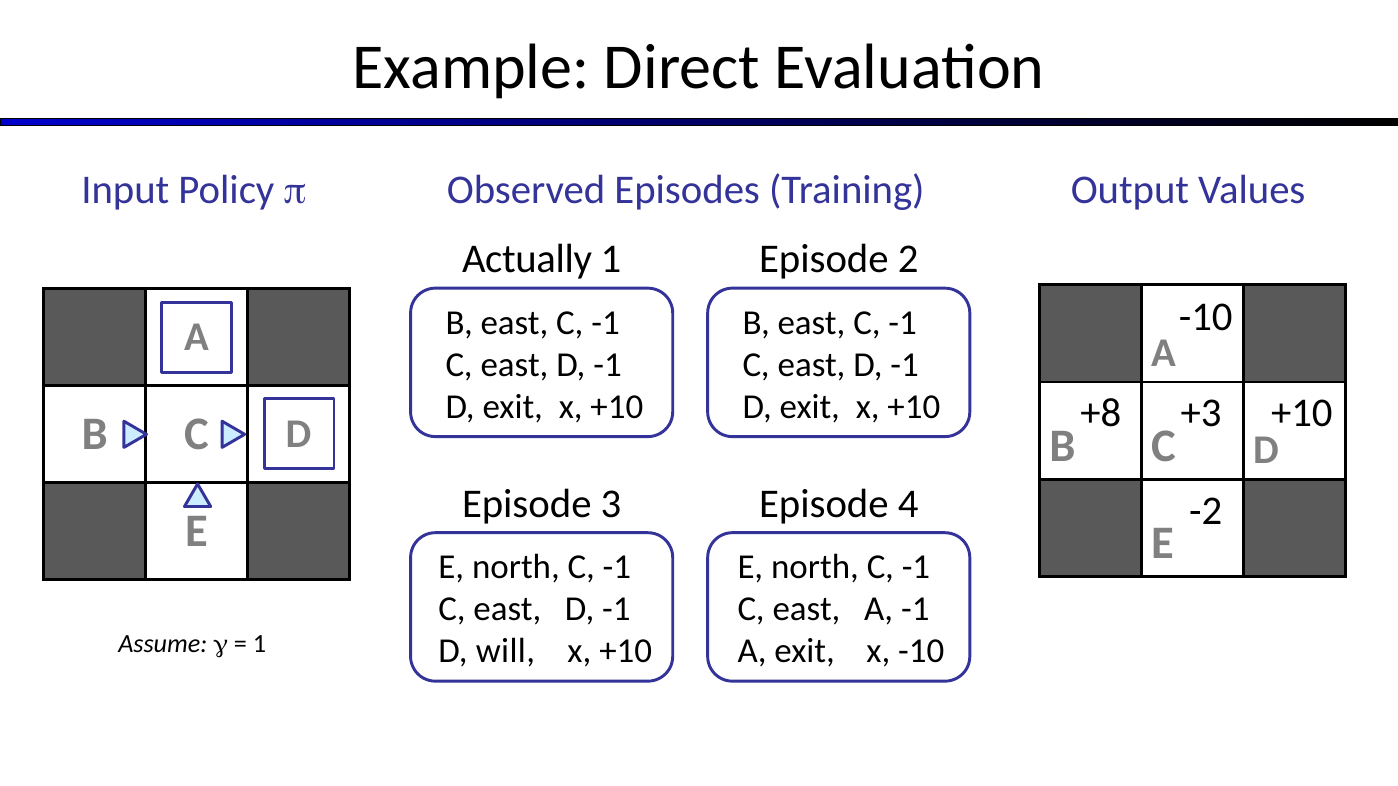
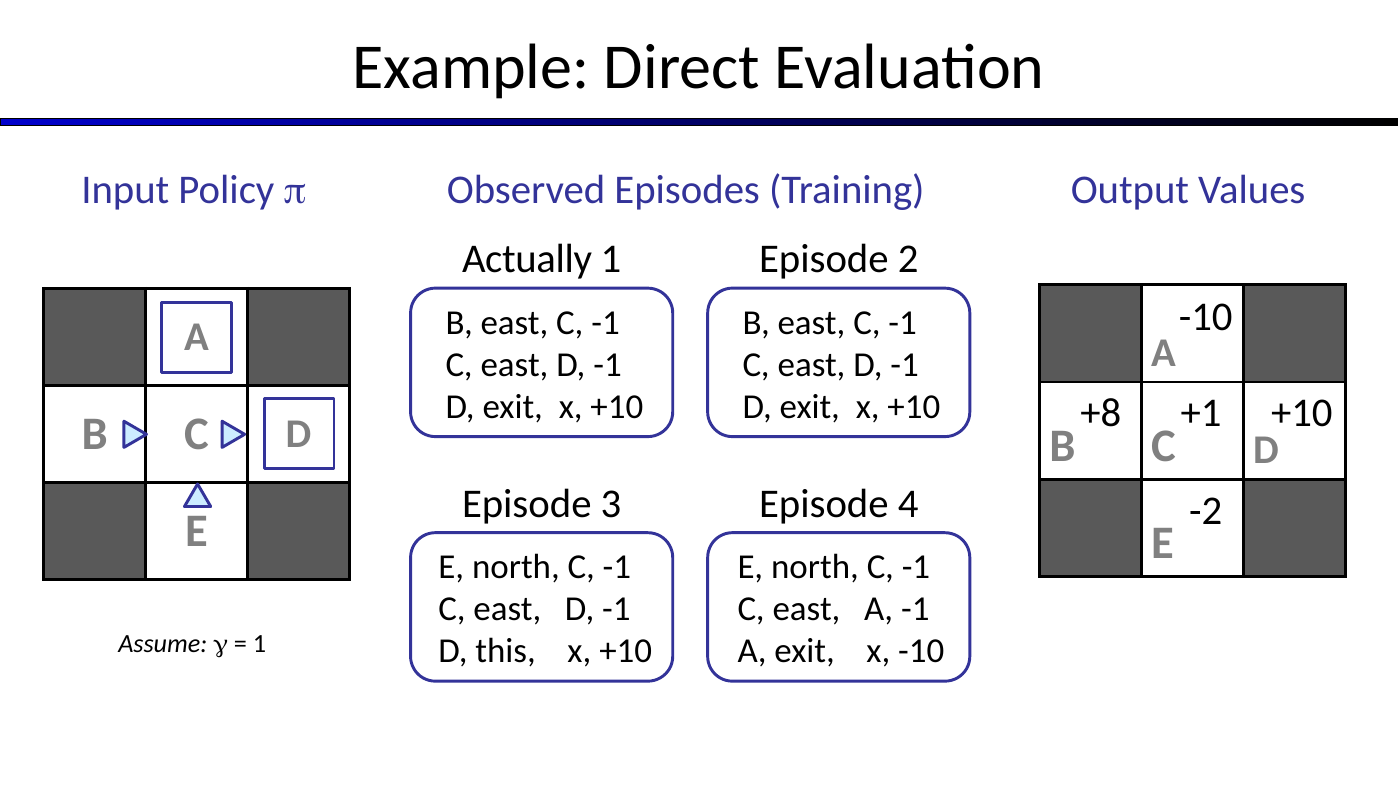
+3: +3 -> +1 (1201, 414)
will: will -> this (506, 651)
